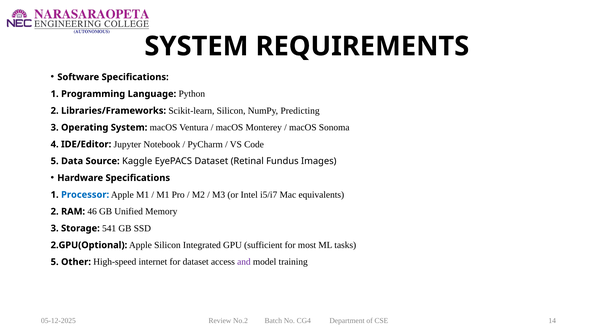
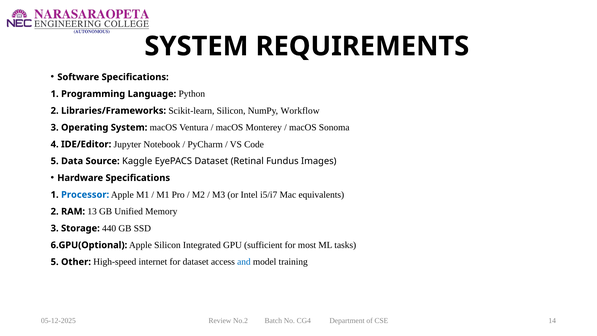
Predicting: Predicting -> Workflow (300, 111)
46: 46 -> 13 (92, 211)
541: 541 -> 440 (109, 228)
2.GPU(Optional: 2.GPU(Optional -> 6.GPU(Optional (89, 245)
and colour: purple -> blue (244, 262)
